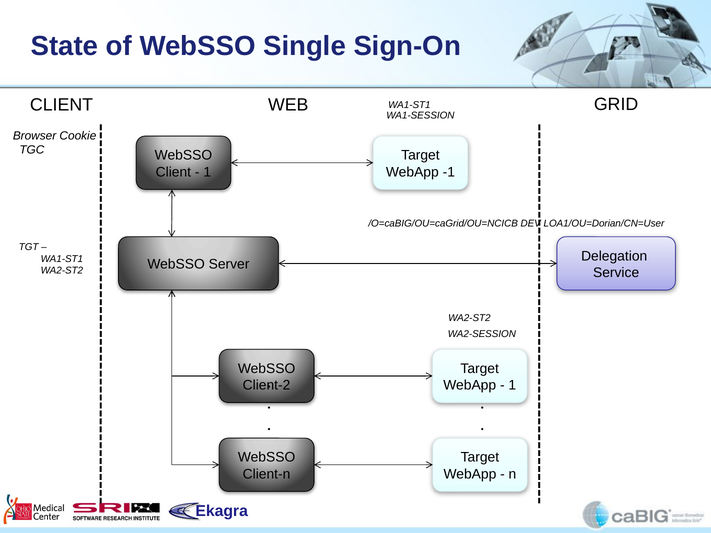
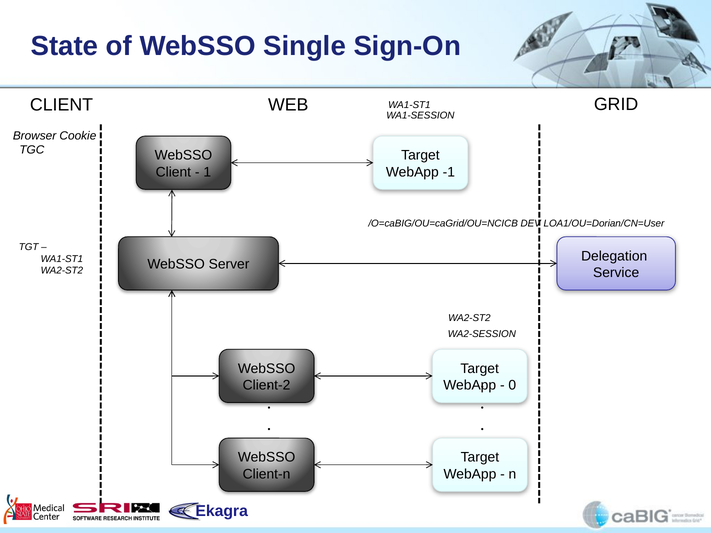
1: 1 -> 0 (512, 385)
